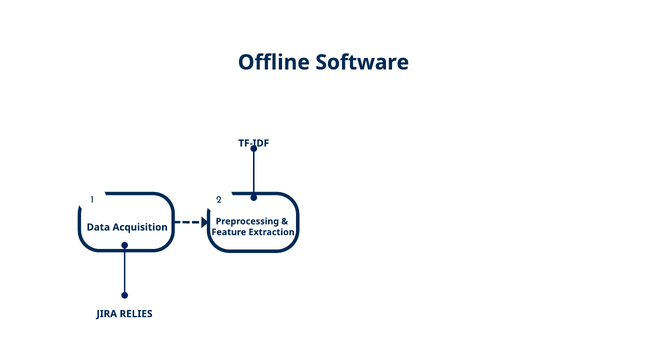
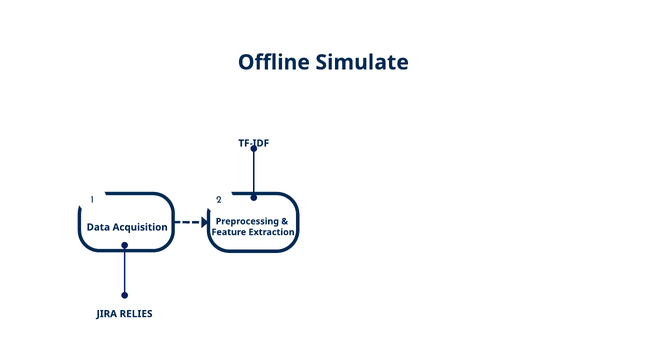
Software: Software -> Simulate (362, 62)
